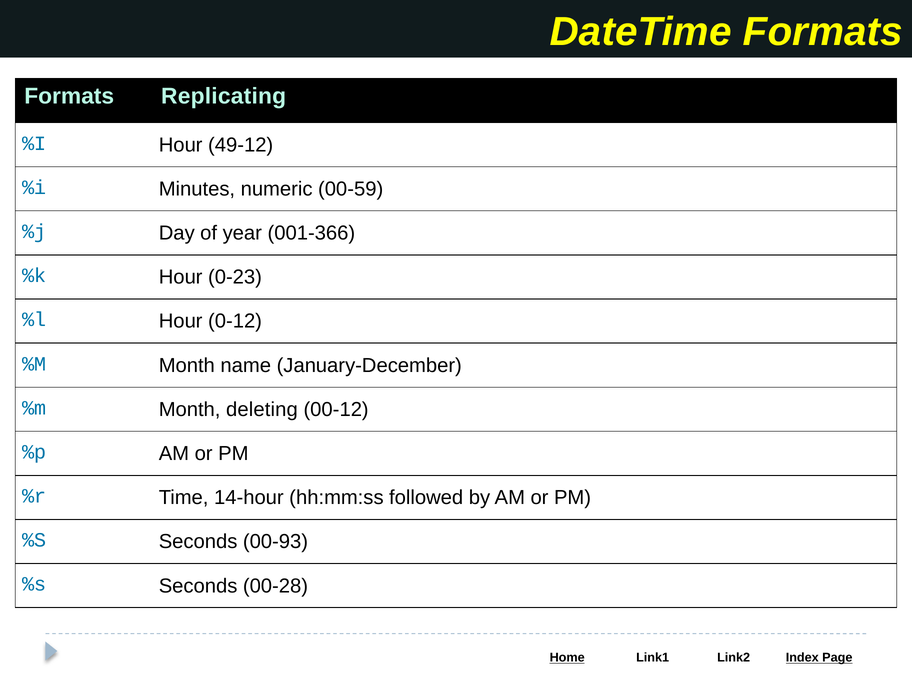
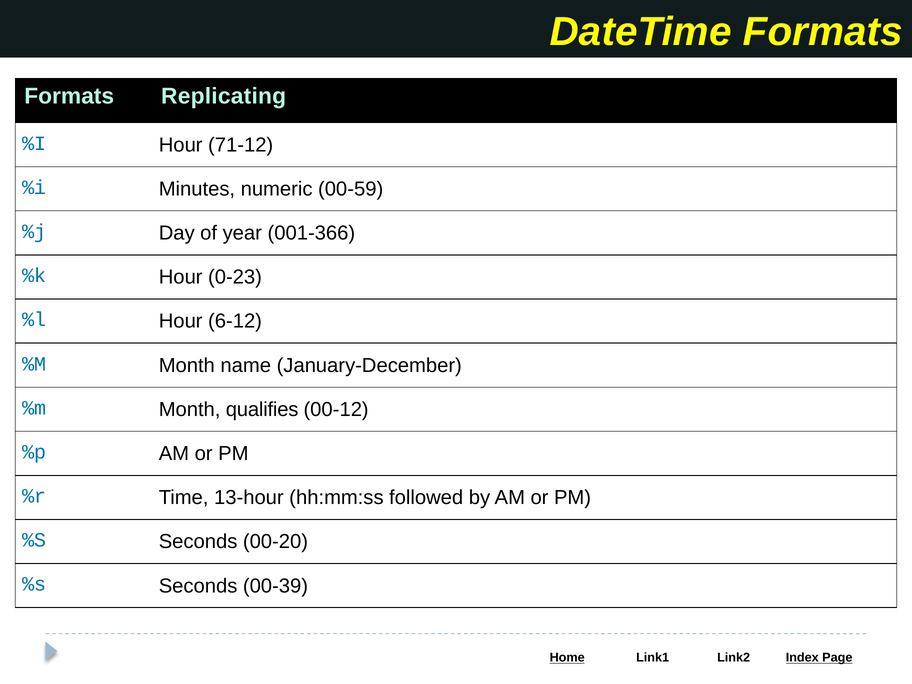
49-12: 49-12 -> 71-12 (241, 145)
0-12: 0-12 -> 6-12 (235, 321)
deleting: deleting -> qualifies (262, 409)
14-hour: 14-hour -> 13-hour (249, 498)
00-93: 00-93 -> 00-20 (275, 542)
00-28: 00-28 -> 00-39 (275, 586)
